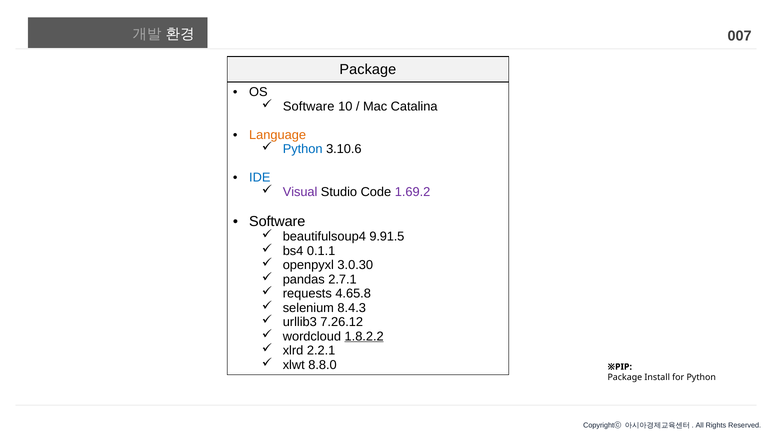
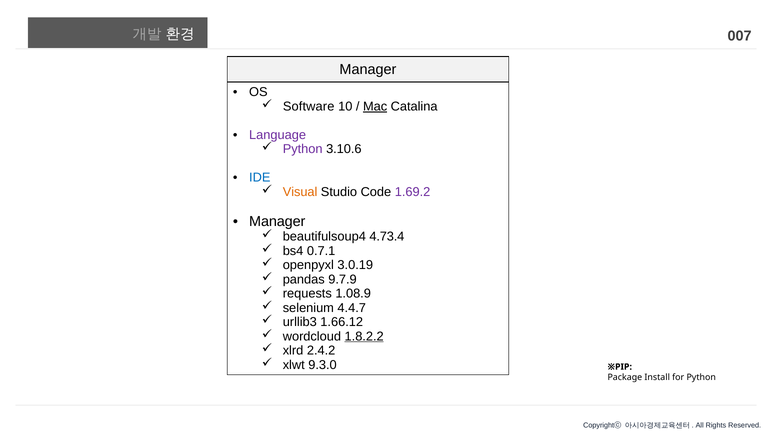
Package: Package -> Manager (368, 69)
Mac underline: none -> present (375, 106)
Language colour: orange -> purple (278, 135)
Python colour: blue -> purple (303, 149)
Visual colour: purple -> orange (300, 192)
Software: Software -> Manager (277, 221)
9.91.5: 9.91.5 -> 4.73.4 (387, 237)
0.1.1: 0.1.1 -> 0.7.1 (321, 251)
3.0.30: 3.0.30 -> 3.0.19 (355, 265)
2.7.1: 2.7.1 -> 9.7.9 (342, 279)
4.65.8: 4.65.8 -> 1.08.9 (353, 294)
8.4.3: 8.4.3 -> 4.4.7 (352, 308)
7.26.12: 7.26.12 -> 1.66.12 (342, 322)
2.2.1: 2.2.1 -> 2.4.2 (321, 351)
8.8.0: 8.8.0 -> 9.3.0 (323, 365)
